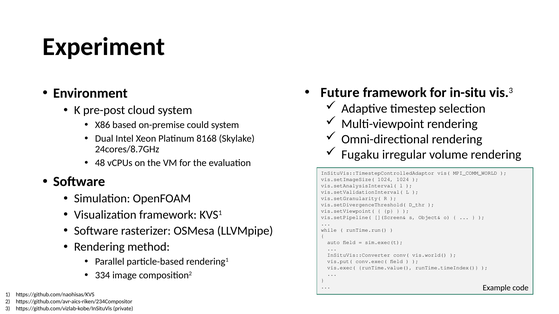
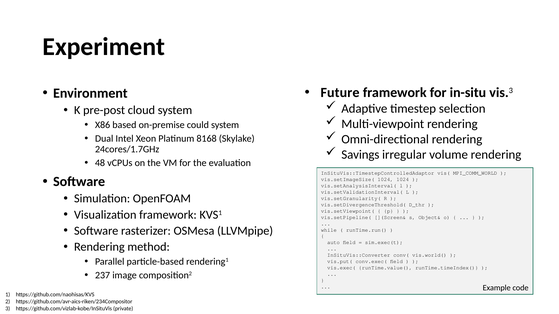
24cores/8.7GHz: 24cores/8.7GHz -> 24cores/1.7GHz (127, 149)
Fugaku: Fugaku -> Savings (360, 155)
334: 334 -> 237 (103, 276)
